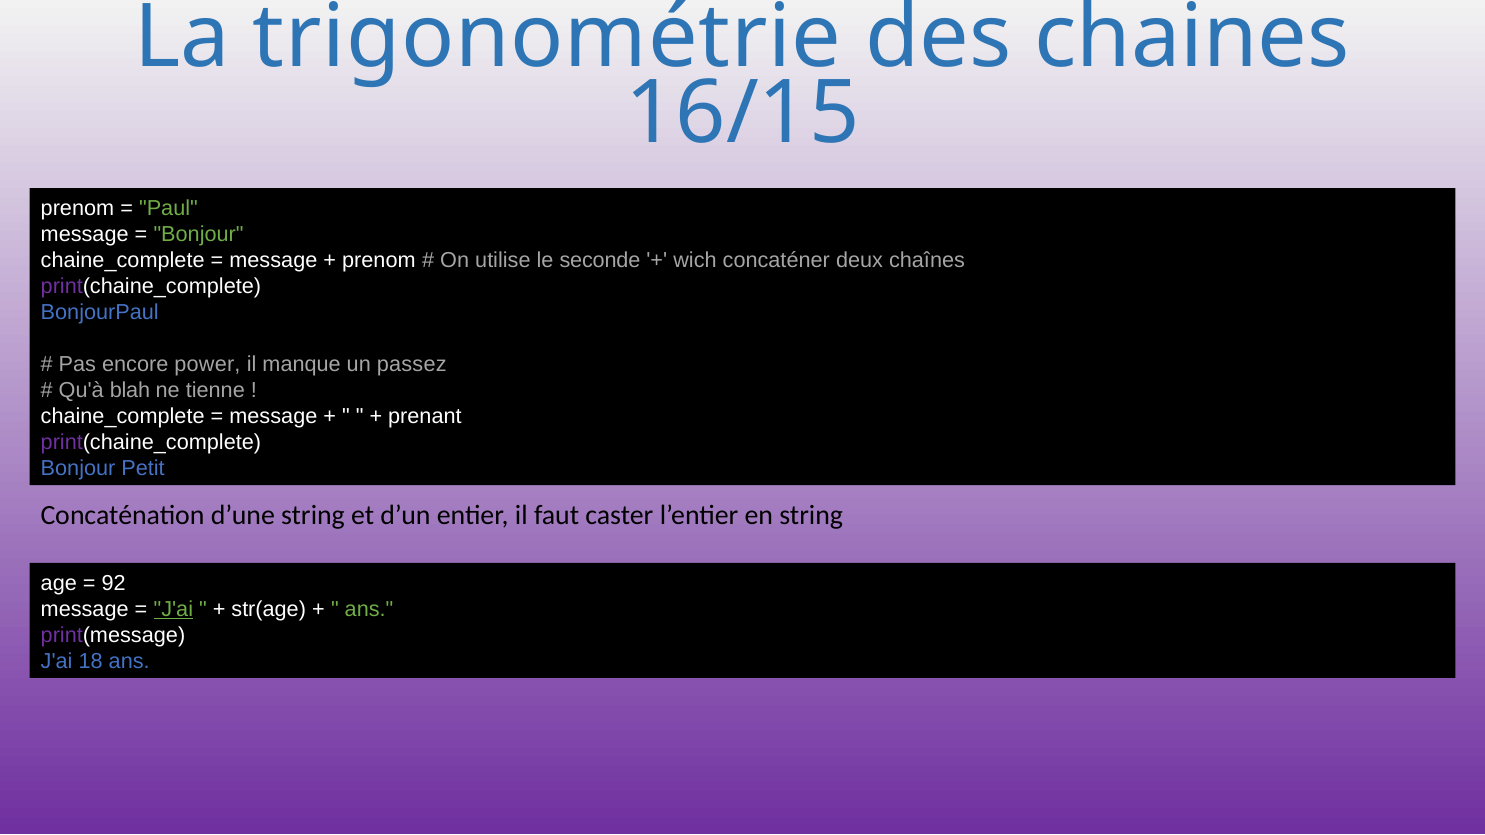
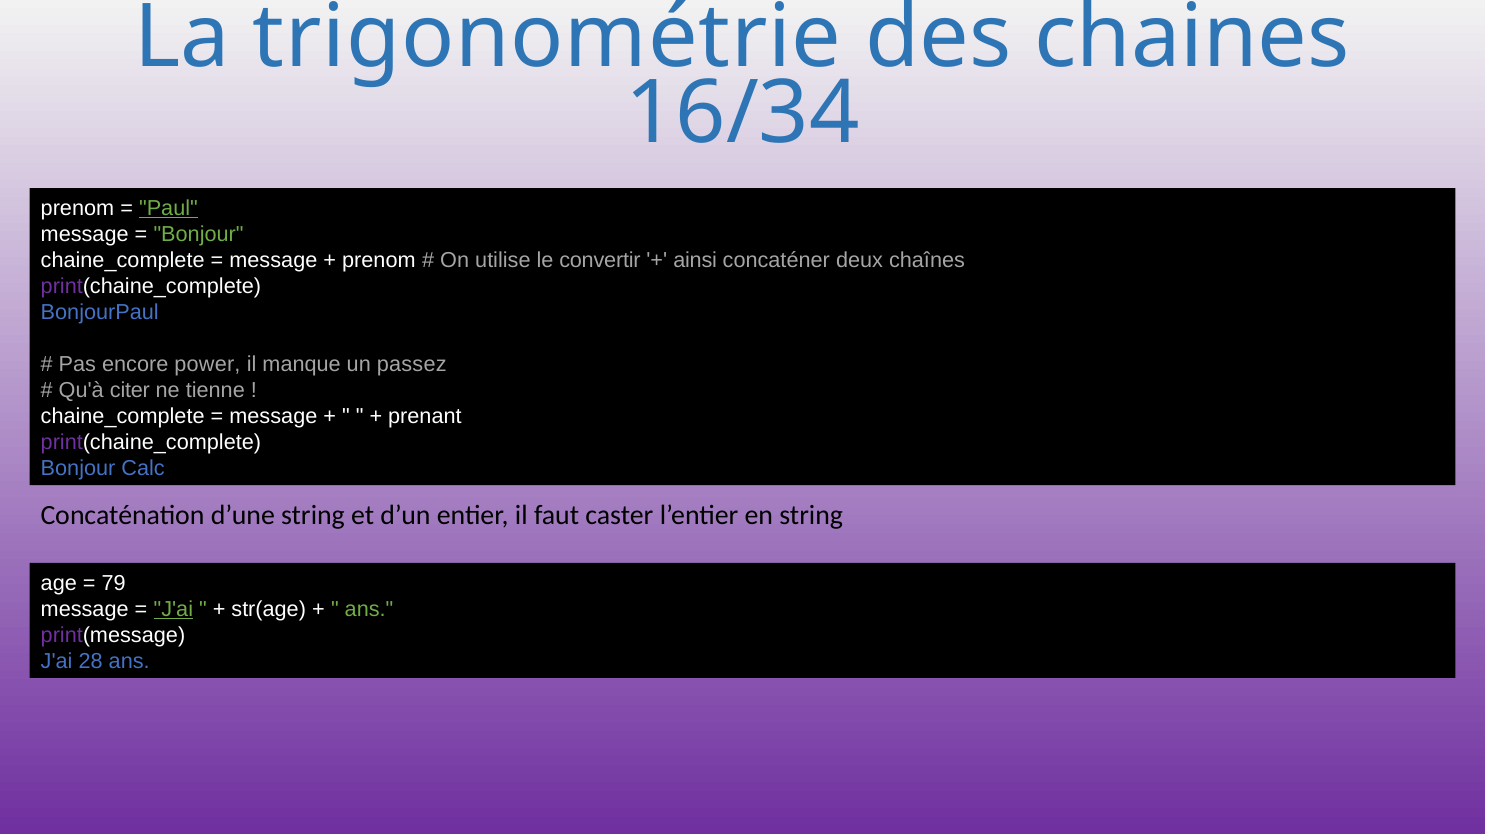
16/15: 16/15 -> 16/34 (742, 114)
Paul underline: none -> present (168, 208)
seconde: seconde -> convertir (600, 260)
wich: wich -> ainsi (695, 260)
blah: blah -> citer (130, 390)
Petit: Petit -> Calc (143, 468)
92: 92 -> 79 (114, 583)
18: 18 -> 28 (91, 661)
